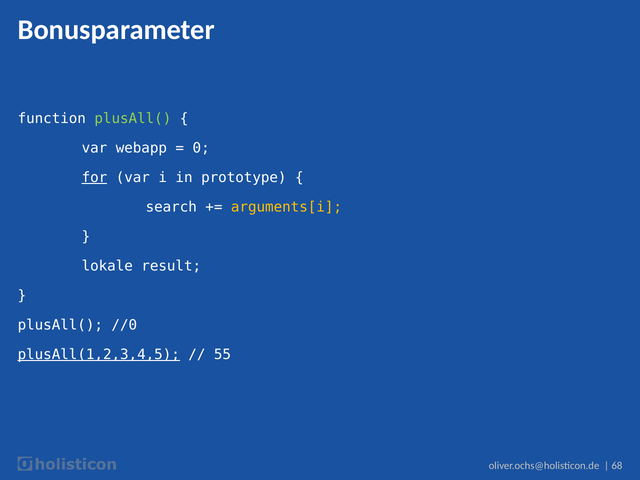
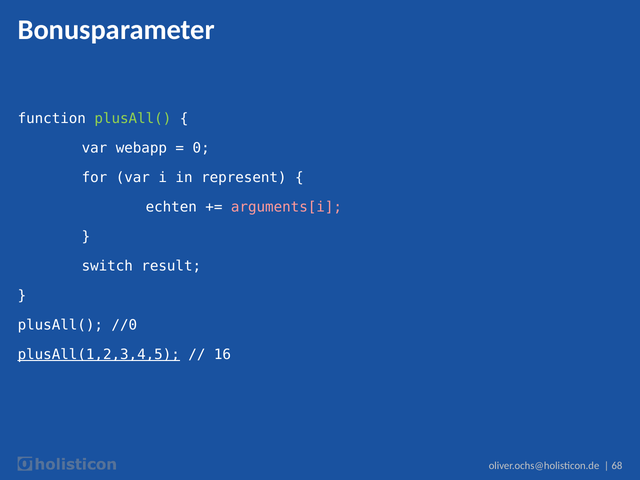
for underline: present -> none (94, 177)
prototype: prototype -> represent (244, 177)
search: search -> echten (171, 207)
arguments[i colour: yellow -> pink (286, 207)
lokale: lokale -> switch (107, 266)
55: 55 -> 16 (223, 354)
